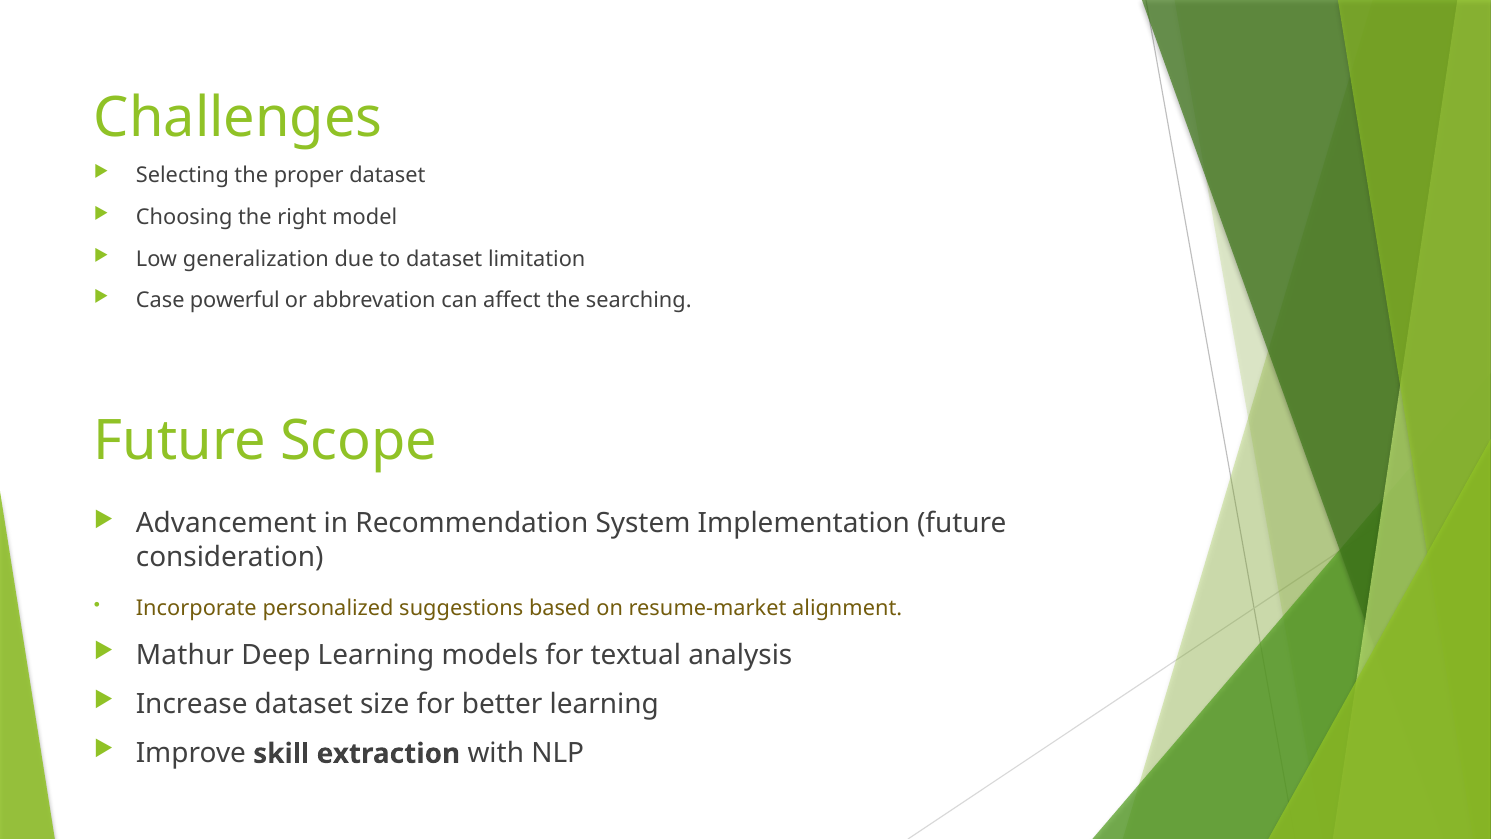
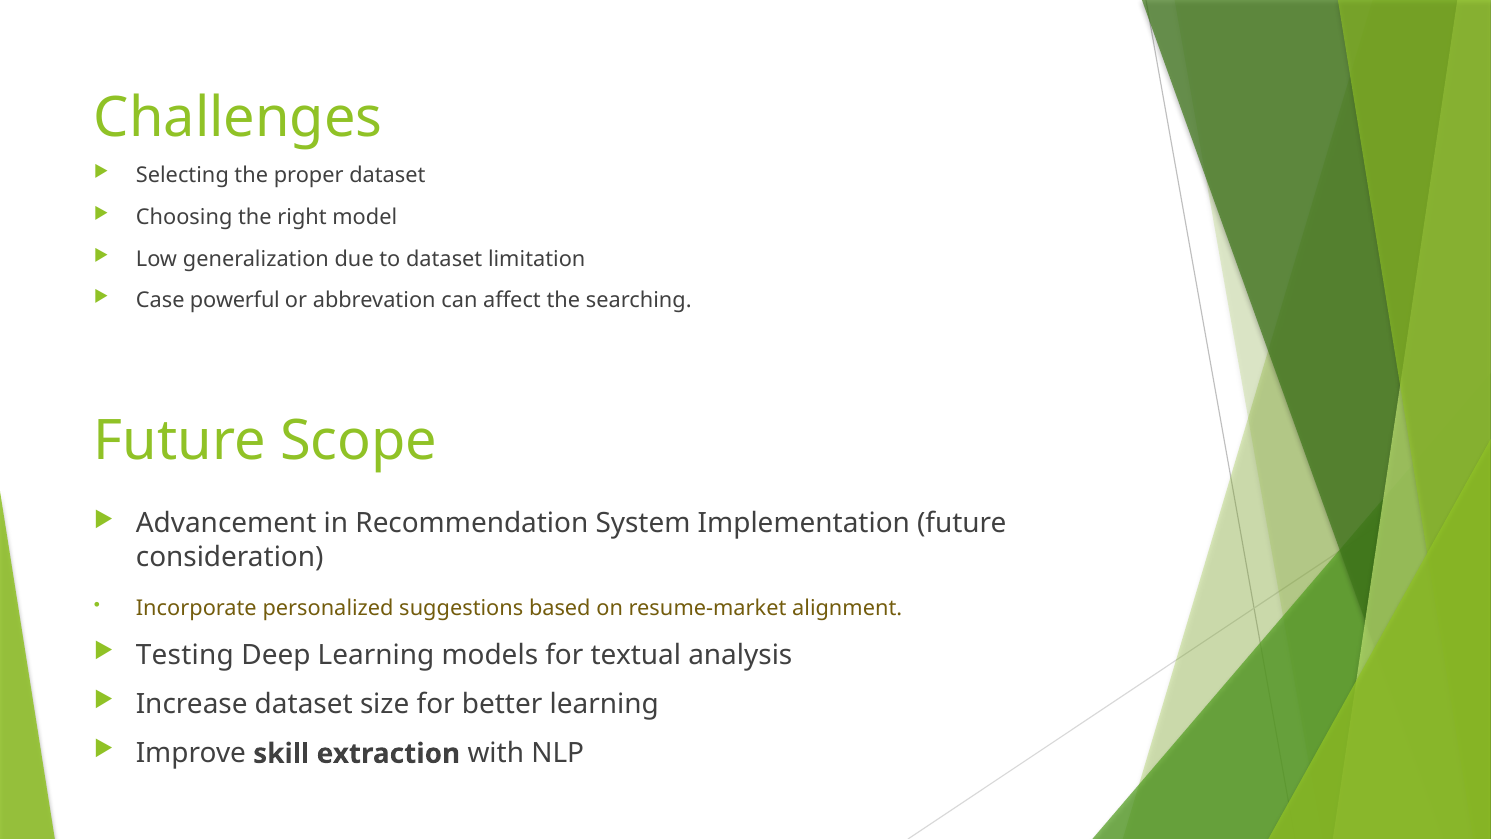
Mathur: Mathur -> Testing (185, 655)
